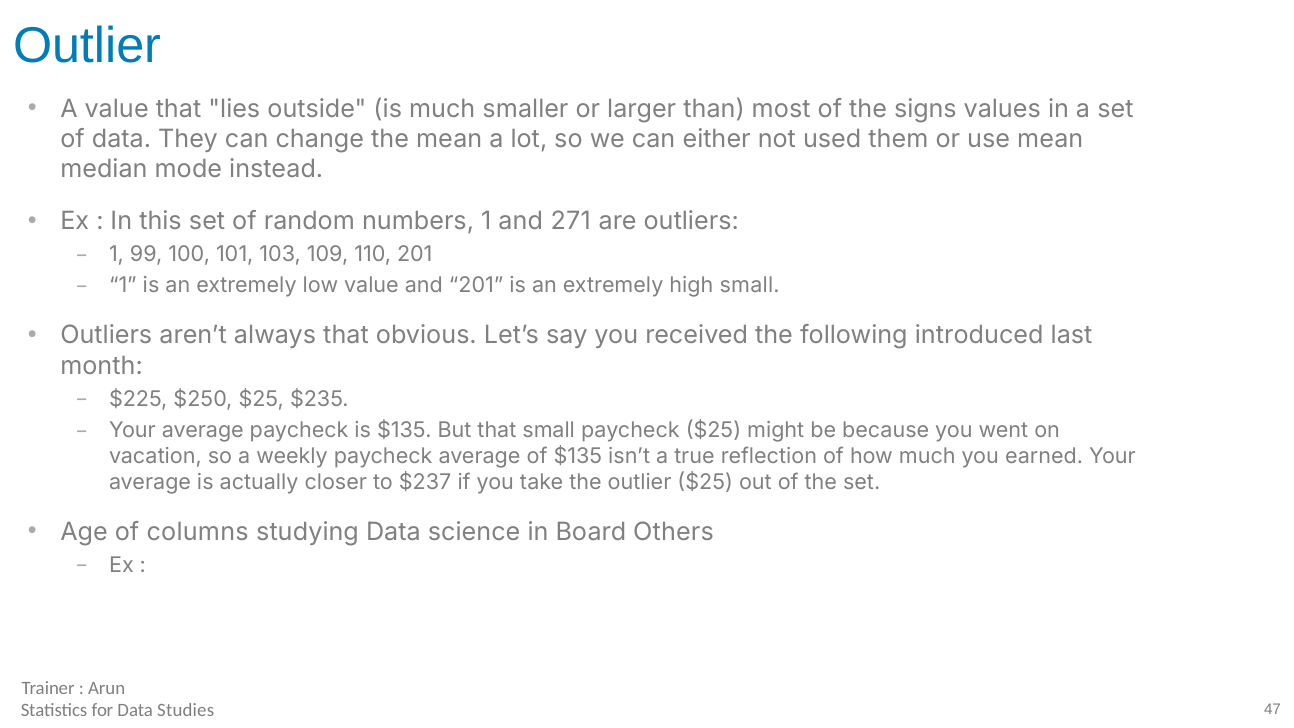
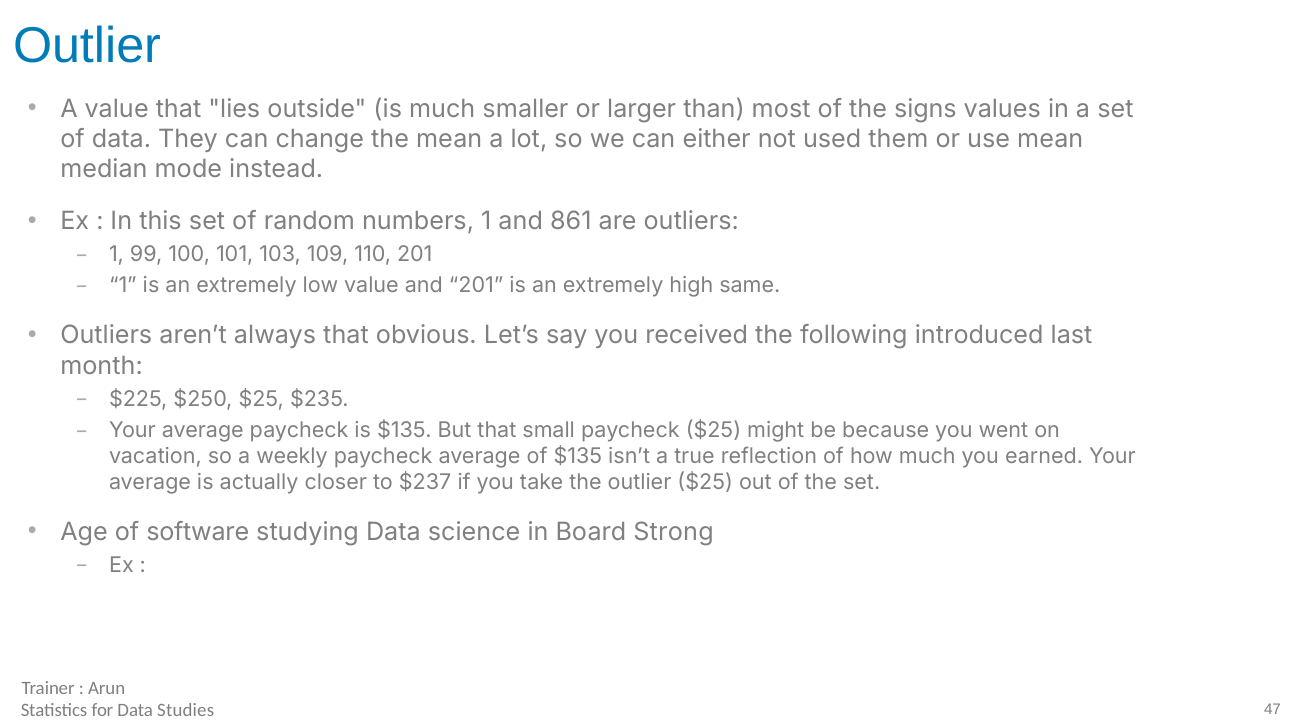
271: 271 -> 861 (571, 221)
high small: small -> same (750, 286)
columns: columns -> software (198, 532)
Others: Others -> Strong (674, 532)
